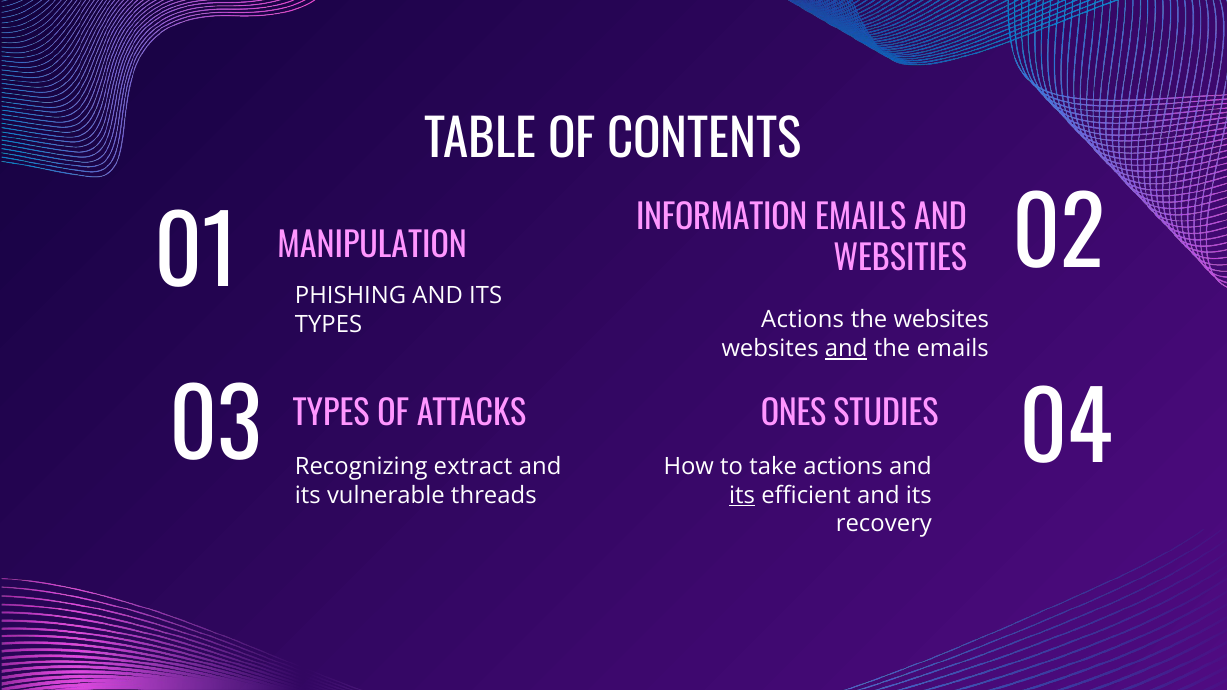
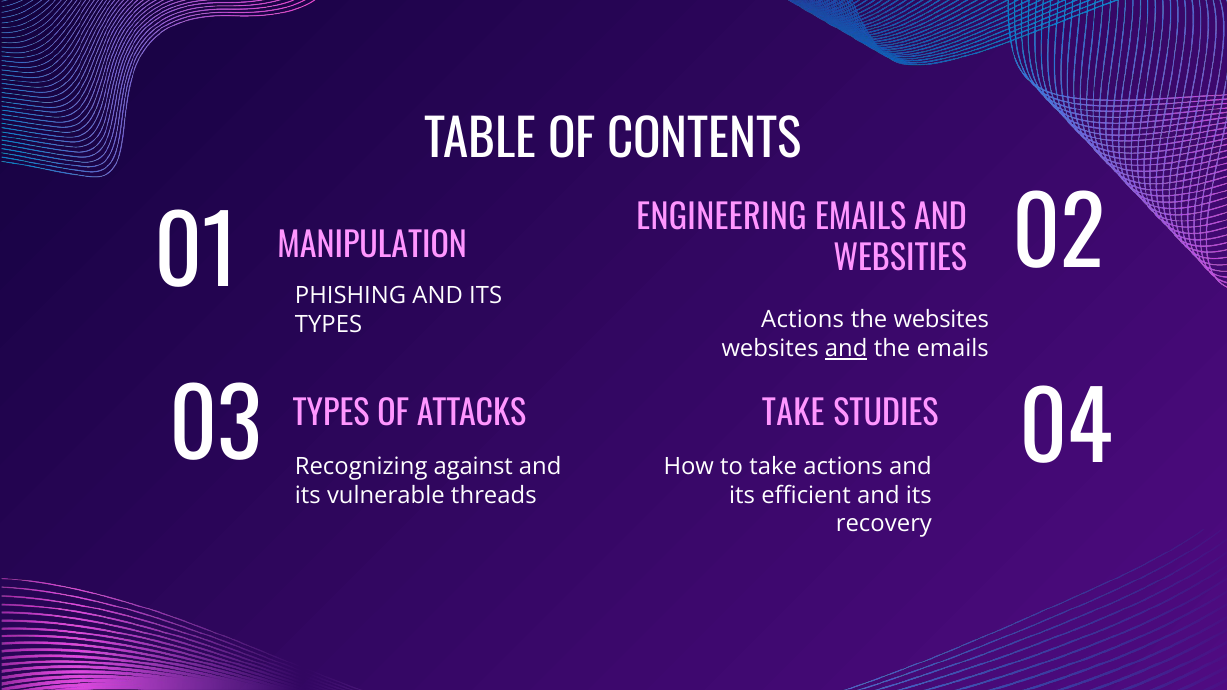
INFORMATION: INFORMATION -> ENGINEERING (721, 218)
ONES: ONES -> TAKE (793, 415)
extract: extract -> against (473, 467)
its underline: present -> none (742, 496)
